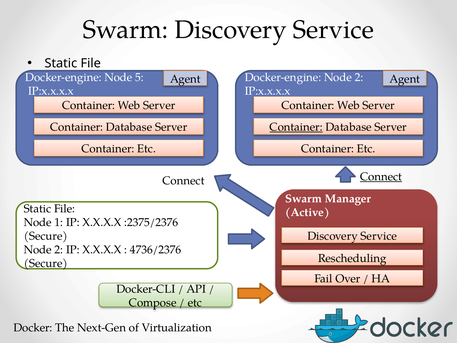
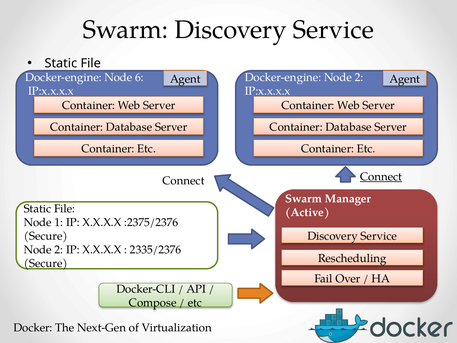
5: 5 -> 6 (140, 77)
Container underline: present -> none (296, 127)
4736/2376: 4736/2376 -> 2335/2376 (156, 250)
